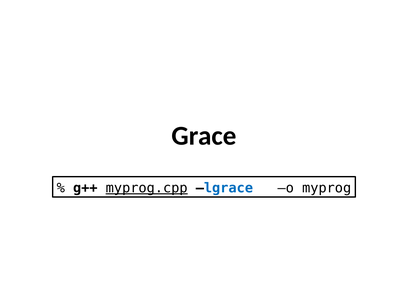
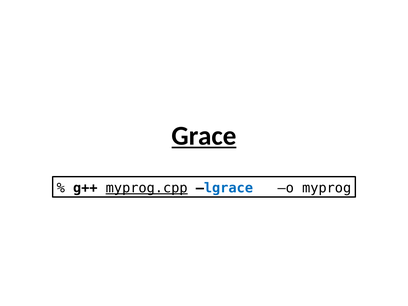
Grace underline: none -> present (204, 136)
